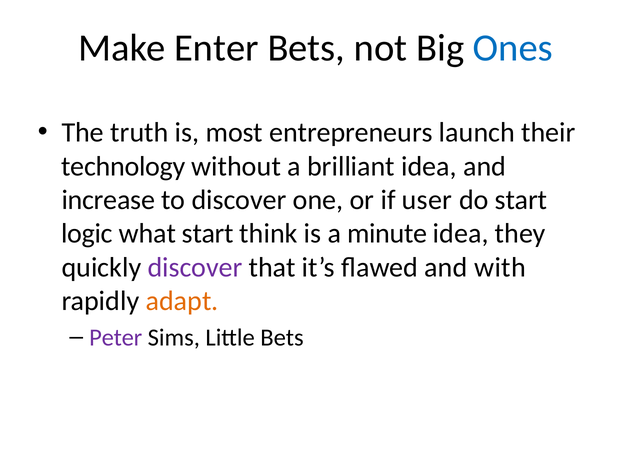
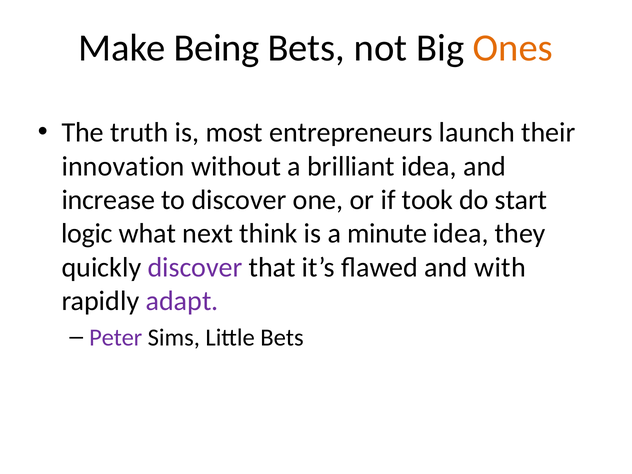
Enter: Enter -> Being (217, 48)
Ones colour: blue -> orange (513, 48)
technology: technology -> innovation (123, 166)
user: user -> took (427, 200)
what start: start -> next (208, 234)
adapt colour: orange -> purple (182, 301)
